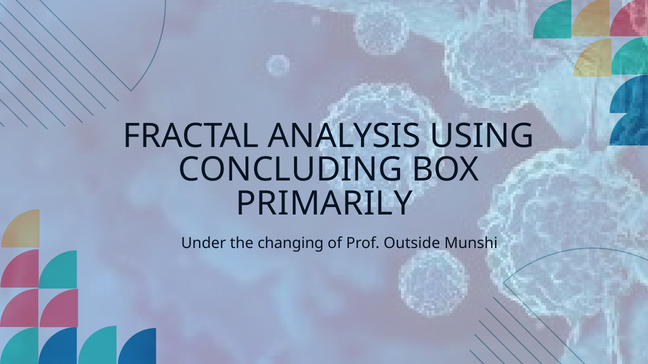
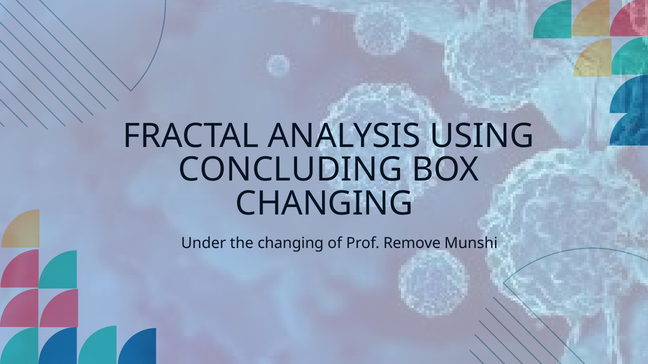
PRIMARILY: PRIMARILY -> CHANGING (324, 204)
Outside: Outside -> Remove (412, 243)
